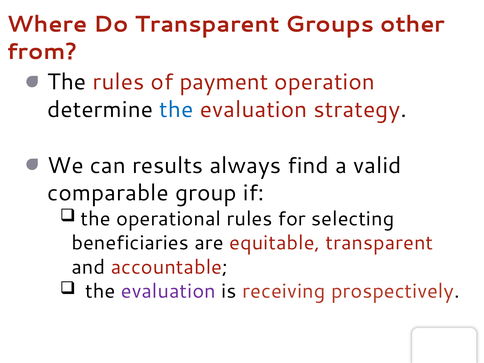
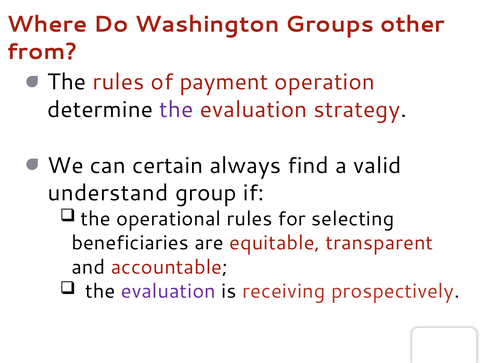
Do Transparent: Transparent -> Washington (207, 24)
the colour: blue -> purple (176, 109)
results: results -> certain (168, 166)
comparable: comparable -> understand (108, 193)
